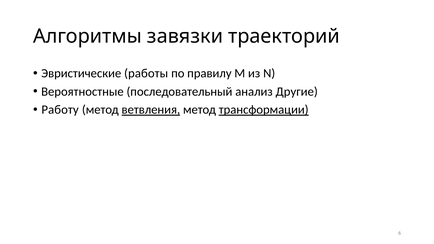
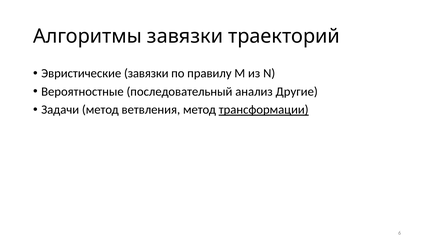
Эвристические работы: работы -> завязки (146, 73)
Работу: Работу -> Задачи (60, 110)
ветвления underline: present -> none (151, 110)
